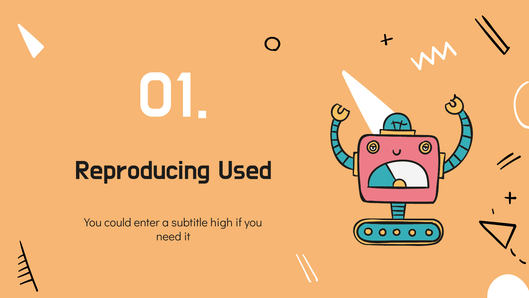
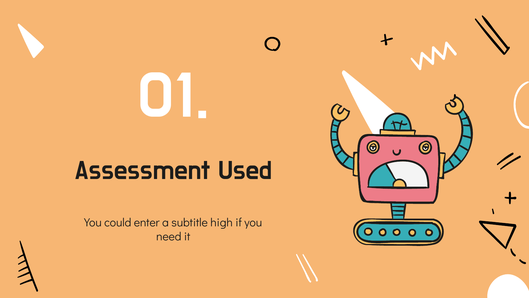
Reproducing: Reproducing -> Assessment (143, 170)
